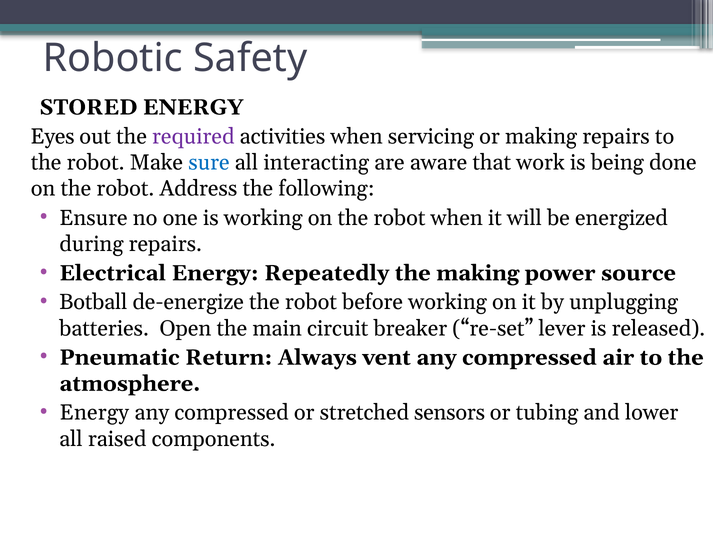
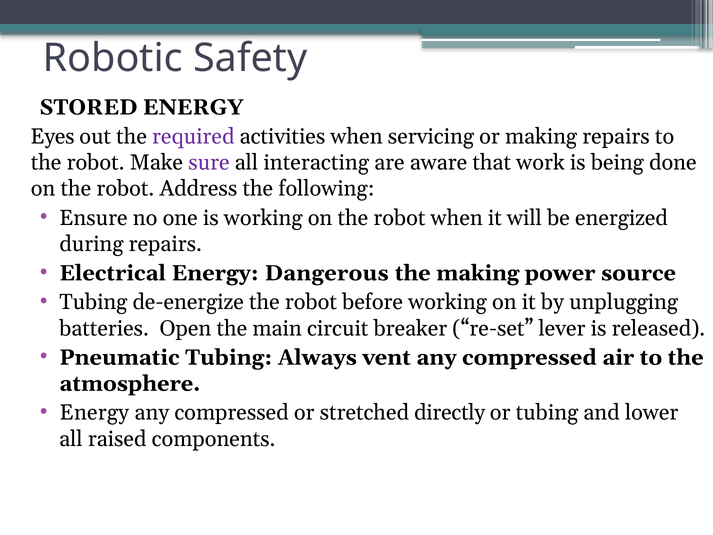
sure colour: blue -> purple (209, 162)
Repeatedly: Repeatedly -> Dangerous (327, 273)
Botball: Botball -> Tubing (93, 302)
Pneumatic Return: Return -> Tubing (229, 357)
sensors: sensors -> directly (450, 413)
